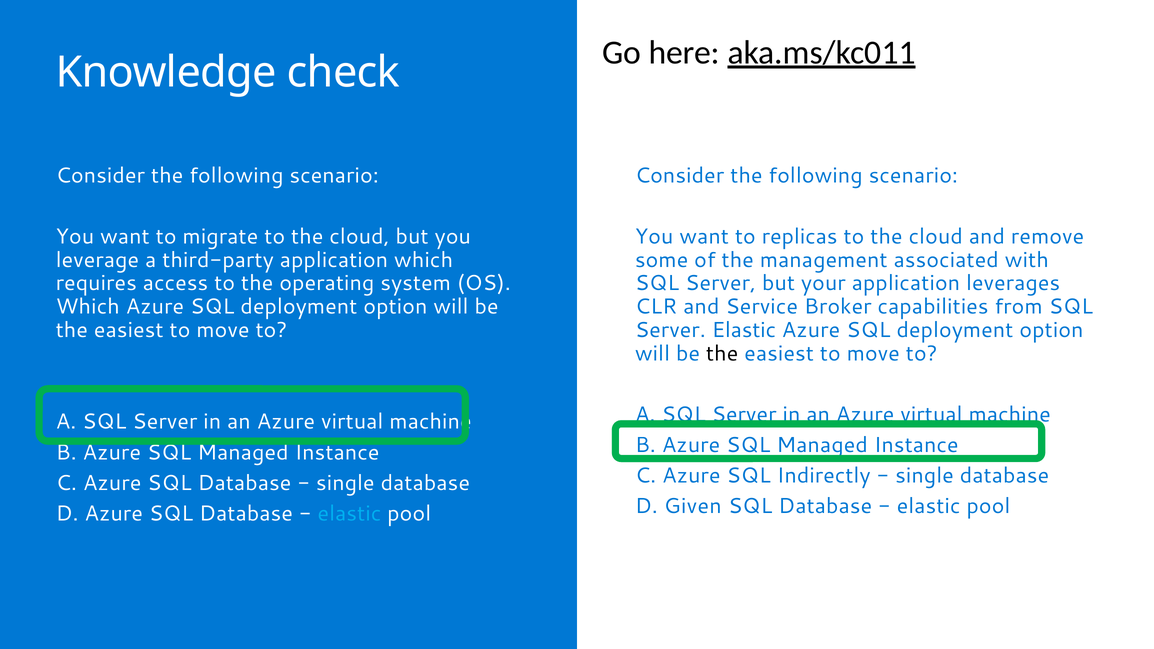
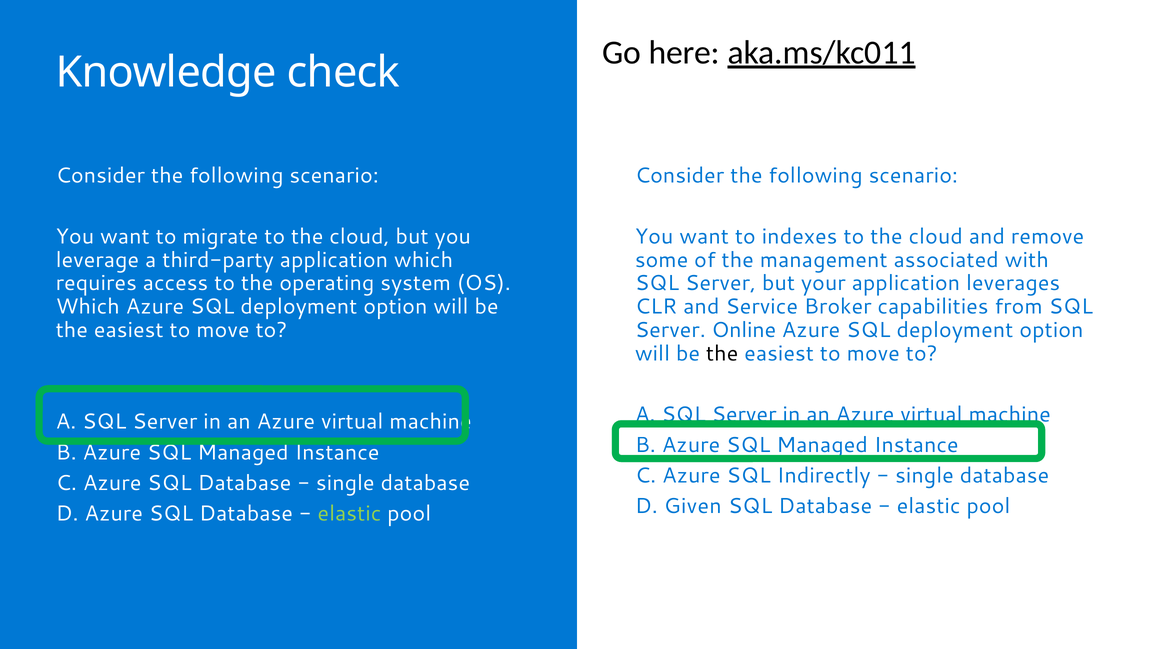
replicas: replicas -> indexes (800, 237)
Server Elastic: Elastic -> Online (744, 330)
elastic colour: light blue -> light green (349, 514)
